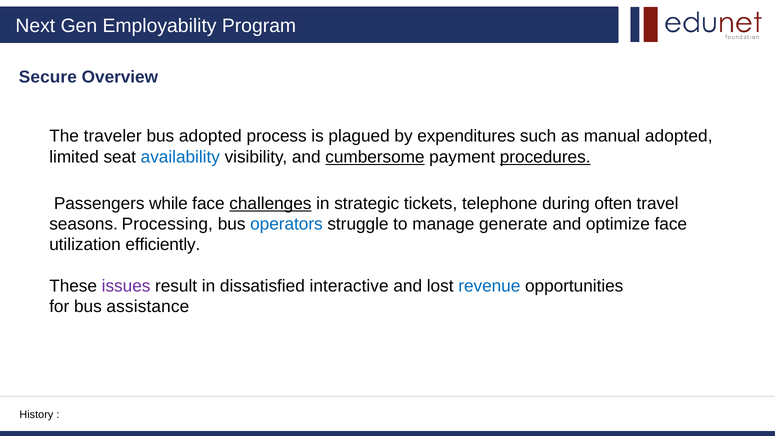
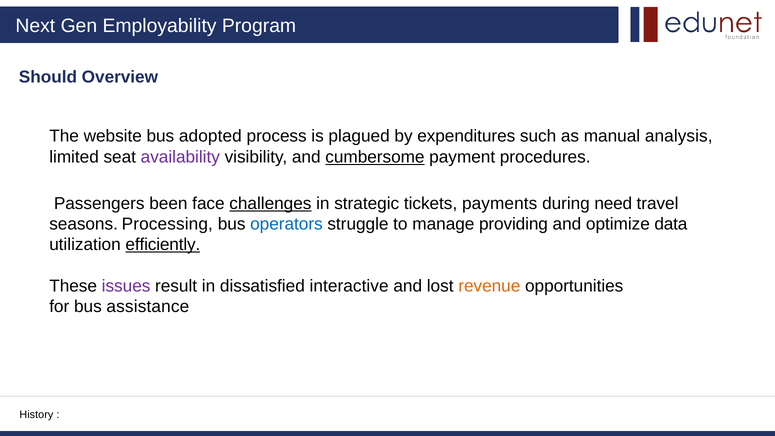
Secure: Secure -> Should (48, 77)
traveler: traveler -> website (113, 136)
manual adopted: adopted -> analysis (679, 136)
availability colour: blue -> purple (180, 157)
procedures underline: present -> none (545, 157)
while: while -> been (168, 203)
telephone: telephone -> payments (500, 203)
often: often -> need (613, 203)
generate: generate -> providing (513, 224)
optimize face: face -> data (671, 224)
efficiently underline: none -> present (163, 245)
revenue colour: blue -> orange (489, 286)
